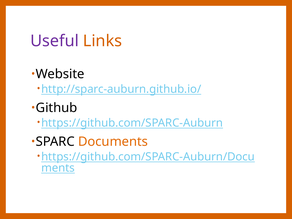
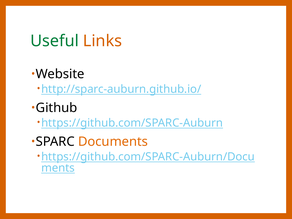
Useful colour: purple -> green (55, 41)
